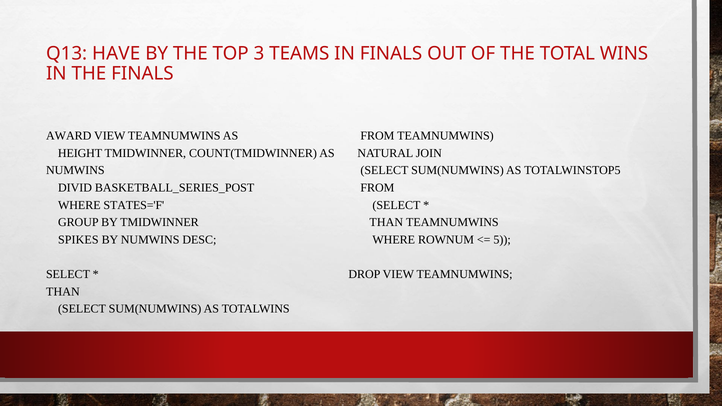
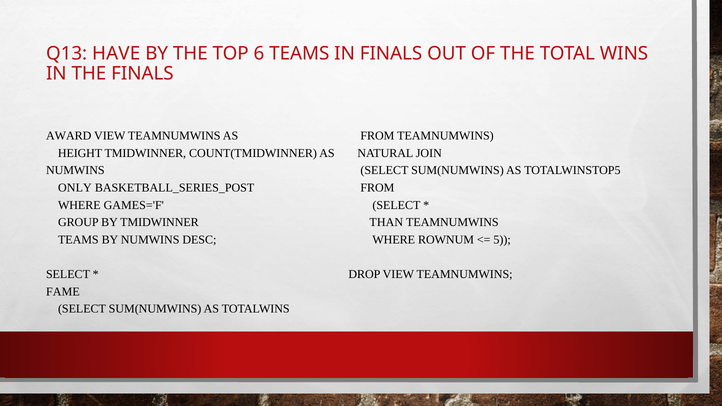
3: 3 -> 6 (259, 53)
DIVID: DIVID -> ONLY (75, 188)
STATES='F: STATES='F -> GAMES='F (134, 205)
SPIKES: SPIKES -> TEAMS (78, 240)
THAN: THAN -> FAME (63, 292)
